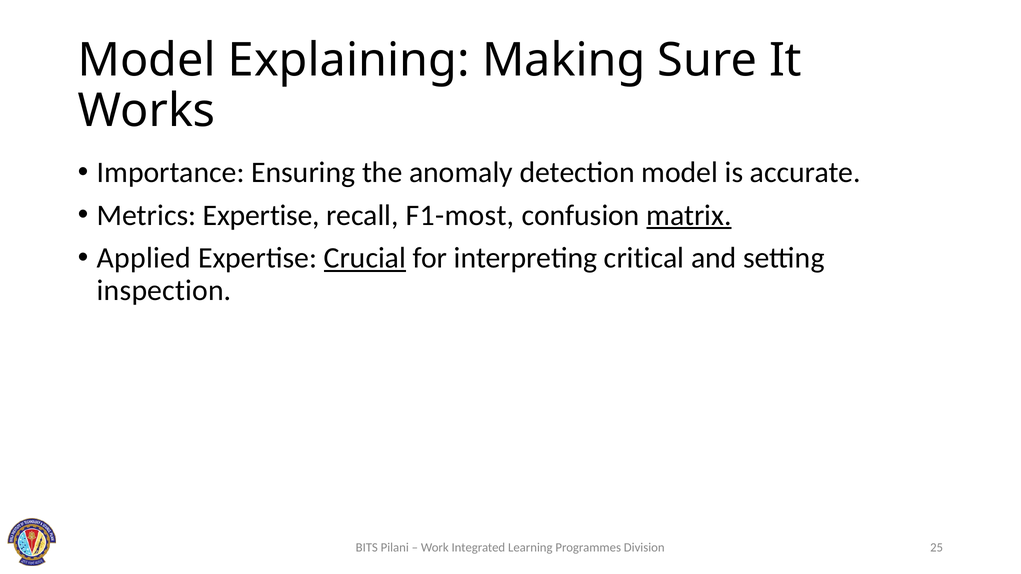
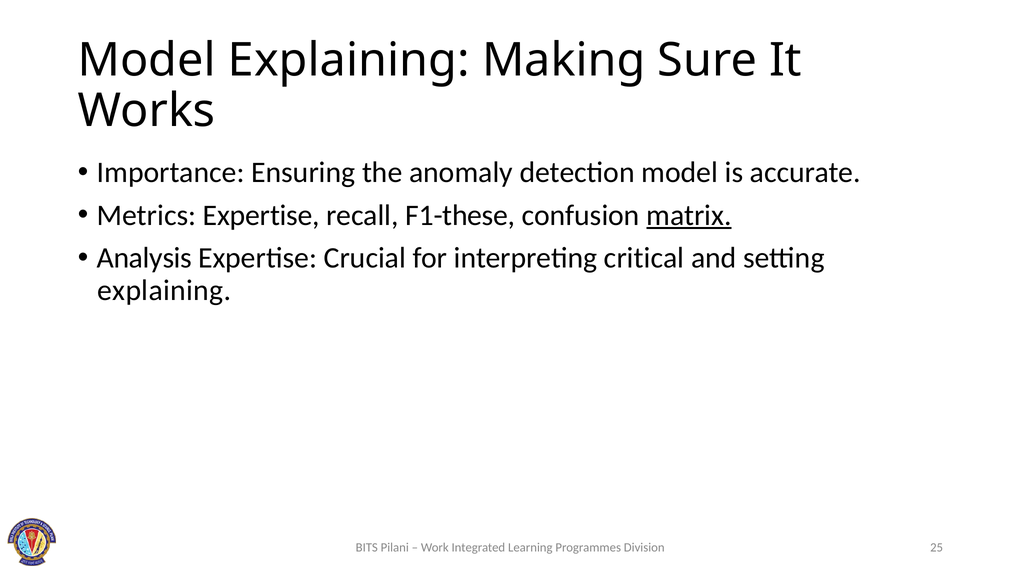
F1-most: F1-most -> F1-these (460, 215)
Applied: Applied -> Analysis (144, 258)
Crucial underline: present -> none (365, 258)
inspection: inspection -> explaining (164, 290)
